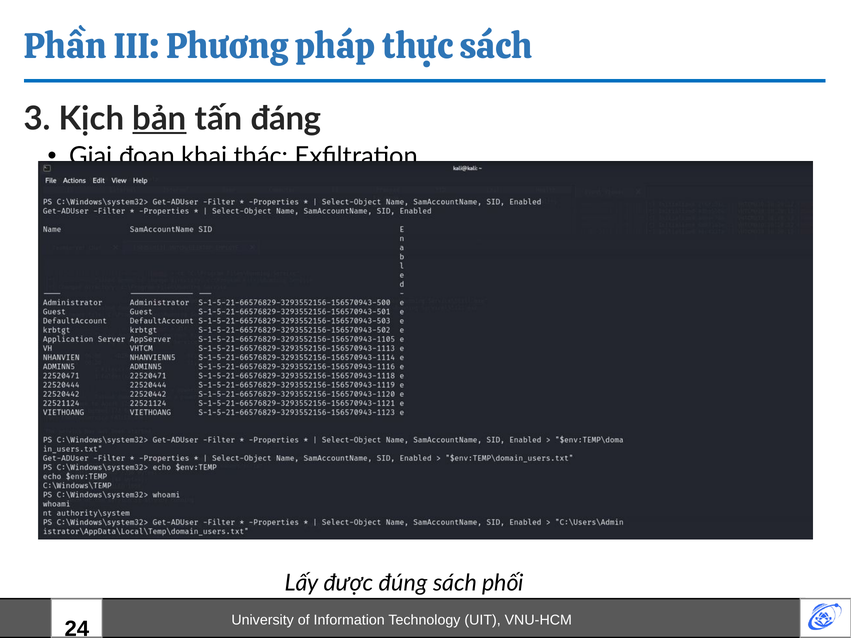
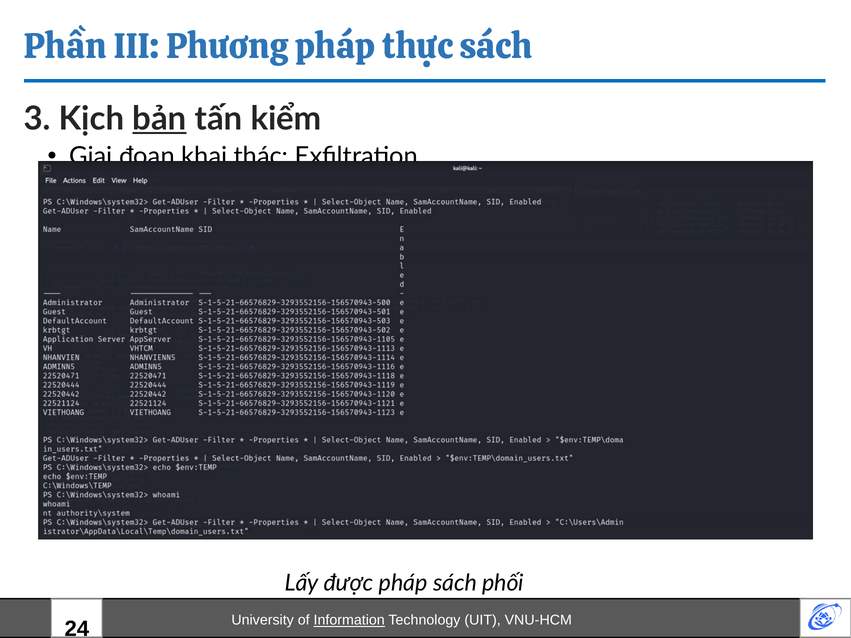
đáng: đáng -> kiểm (286, 119)
được đúng: đúng -> pháp (403, 583)
Information underline: none -> present (349, 621)
